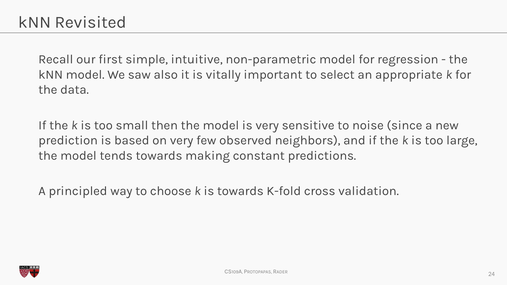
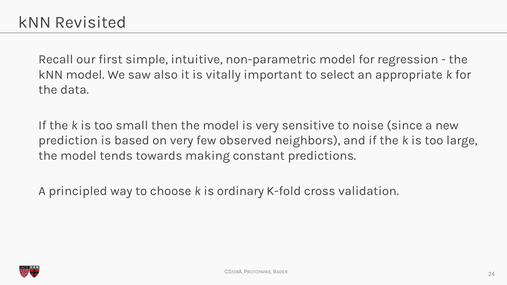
is towards: towards -> ordinary (240, 191)
